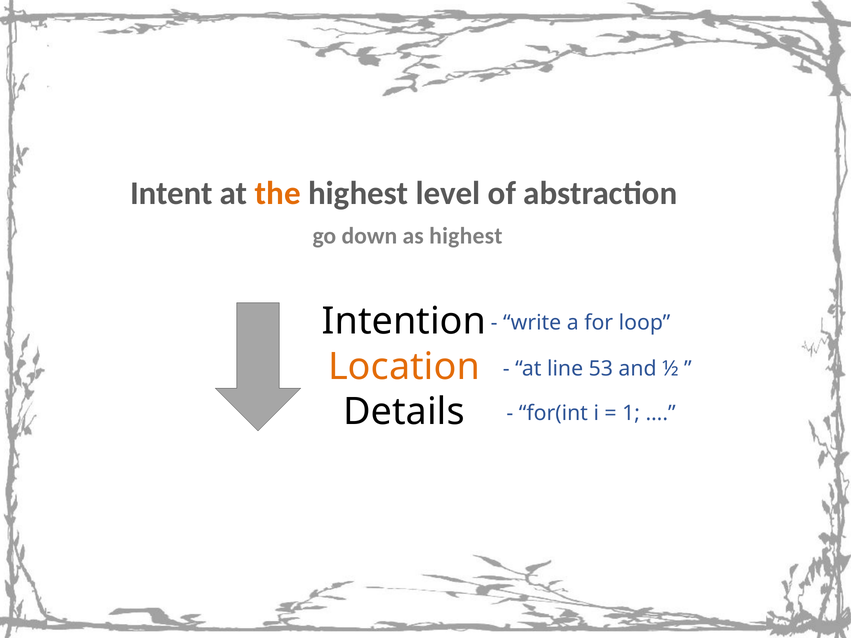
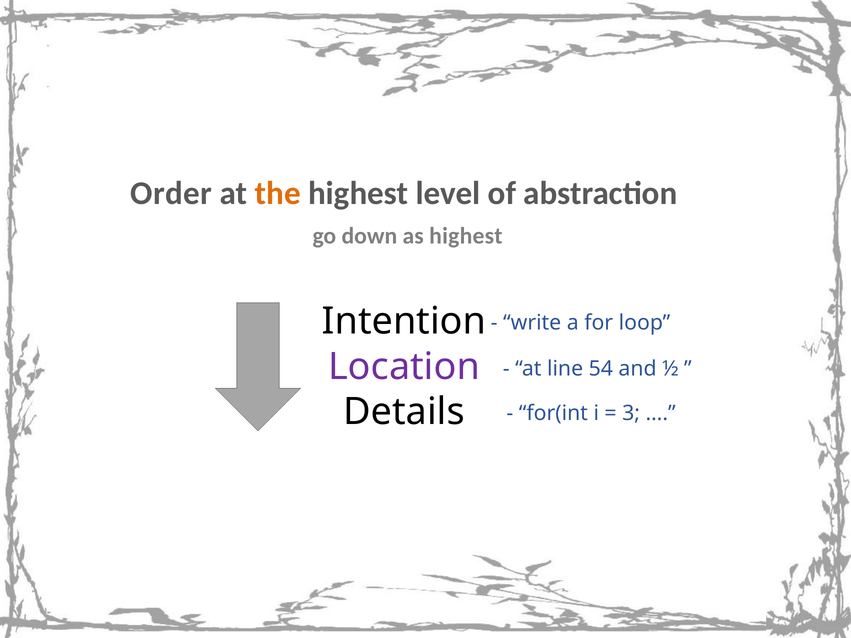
Intent: Intent -> Order (171, 193)
Location colour: orange -> purple (404, 367)
53: 53 -> 54 (601, 369)
1: 1 -> 3 (631, 413)
